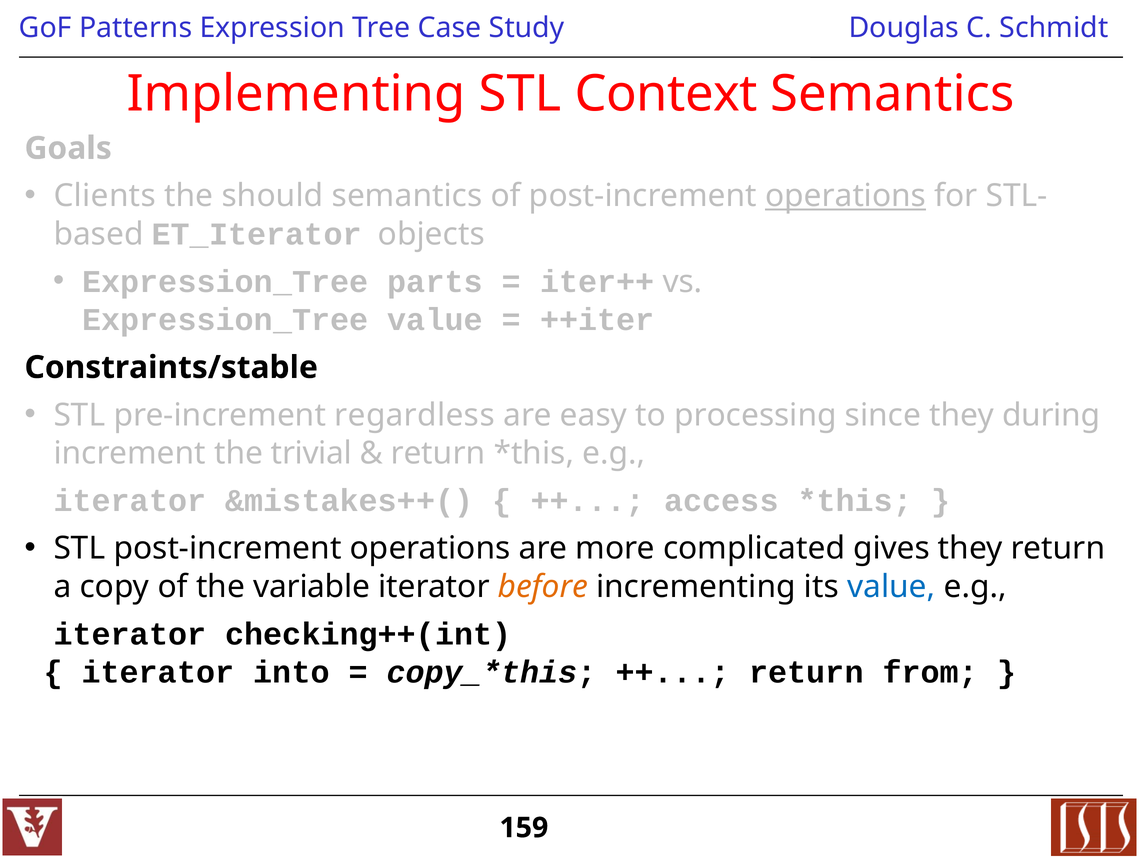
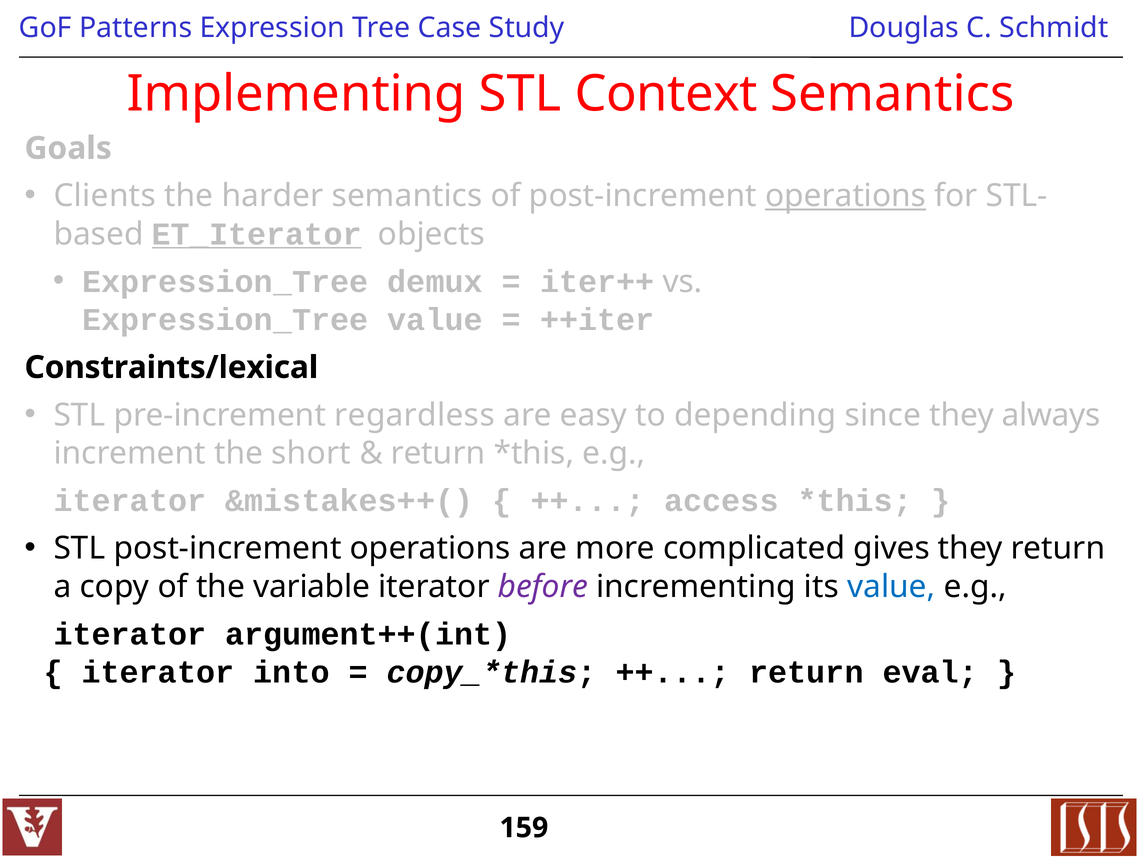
should: should -> harder (273, 196)
ET_Iterator underline: none -> present (257, 234)
parts: parts -> demux (435, 282)
Constraints/stable: Constraints/stable -> Constraints/lexical (171, 367)
processing: processing -> depending (755, 415)
during: during -> always (1051, 415)
trivial: trivial -> short (311, 453)
before colour: orange -> purple (543, 586)
checking++(int: checking++(int -> argument++(int (368, 634)
from: from -> eval (930, 672)
